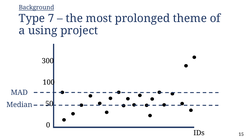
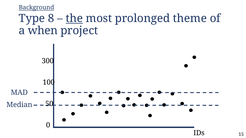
7: 7 -> 8 (51, 18)
the underline: none -> present (74, 18)
using: using -> when (43, 31)
